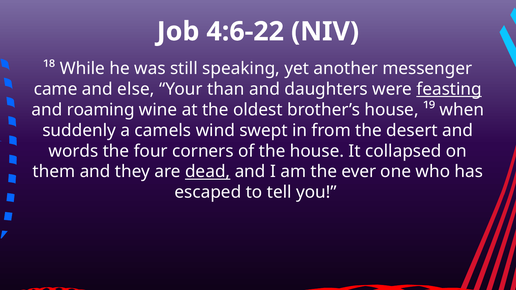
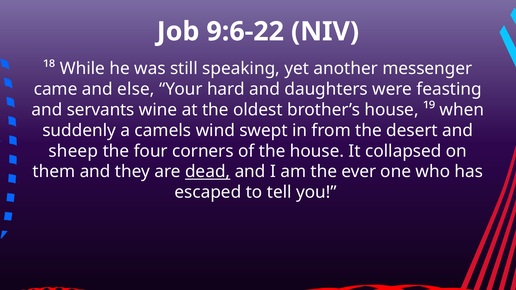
4:6-22: 4:6-22 -> 9:6-22 (245, 32)
than: than -> hard (226, 89)
feasting underline: present -> none (449, 89)
roaming: roaming -> servants (101, 110)
words: words -> sheep (73, 151)
